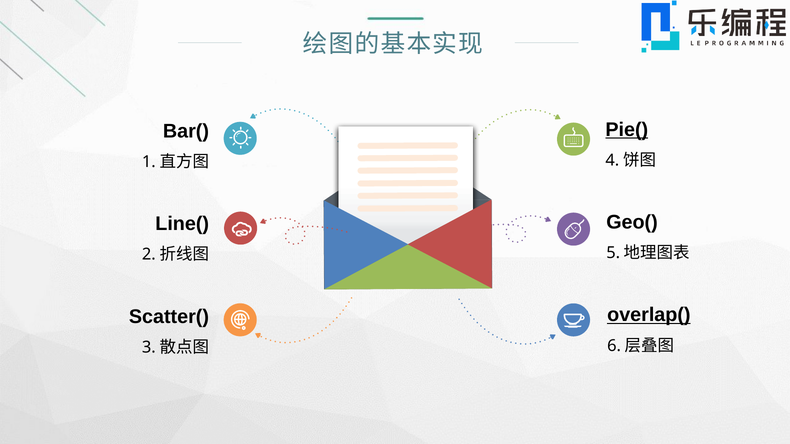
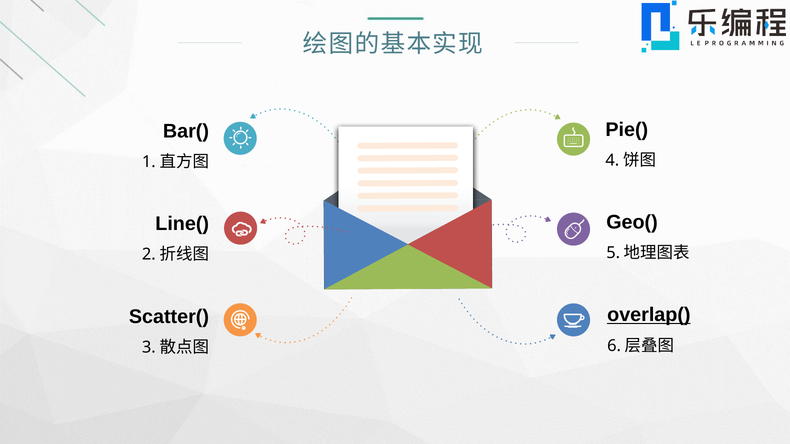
Pie( underline: present -> none (627, 130)
